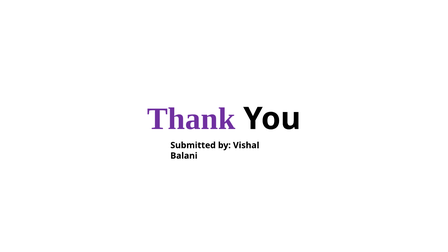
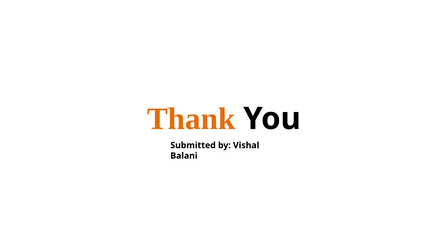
Thank colour: purple -> orange (191, 119)
